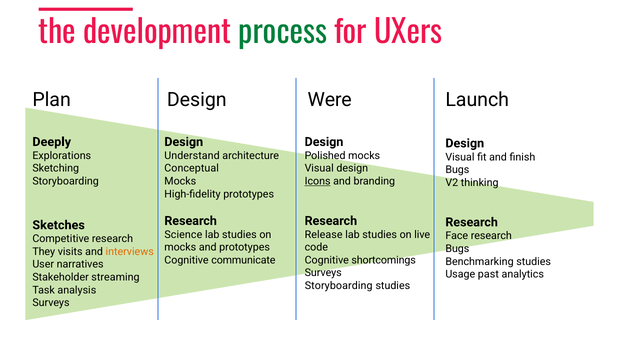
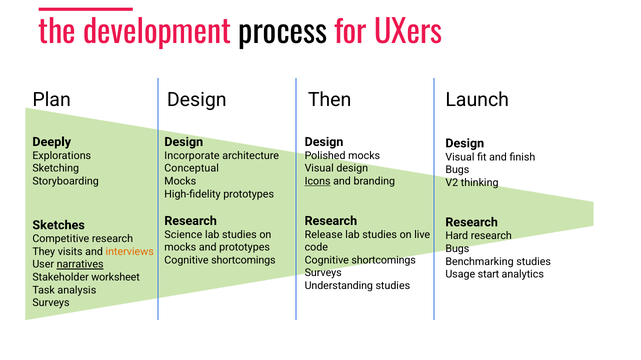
process colour: green -> black (283, 33)
Were: Were -> Then (330, 100)
Understand: Understand -> Incorporate (192, 156)
Face: Face -> Hard (457, 236)
communicate: communicate -> shortcomings (243, 261)
narratives underline: none -> present (80, 265)
past: past -> start (488, 275)
streaming: streaming -> worksheet (116, 278)
Storyboarding: Storyboarding -> Understanding (339, 286)
